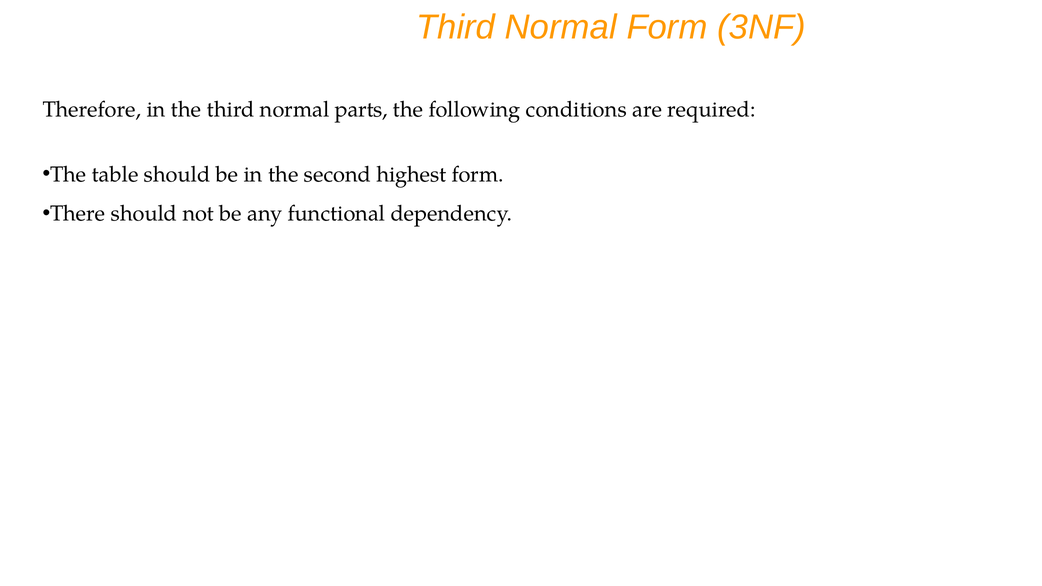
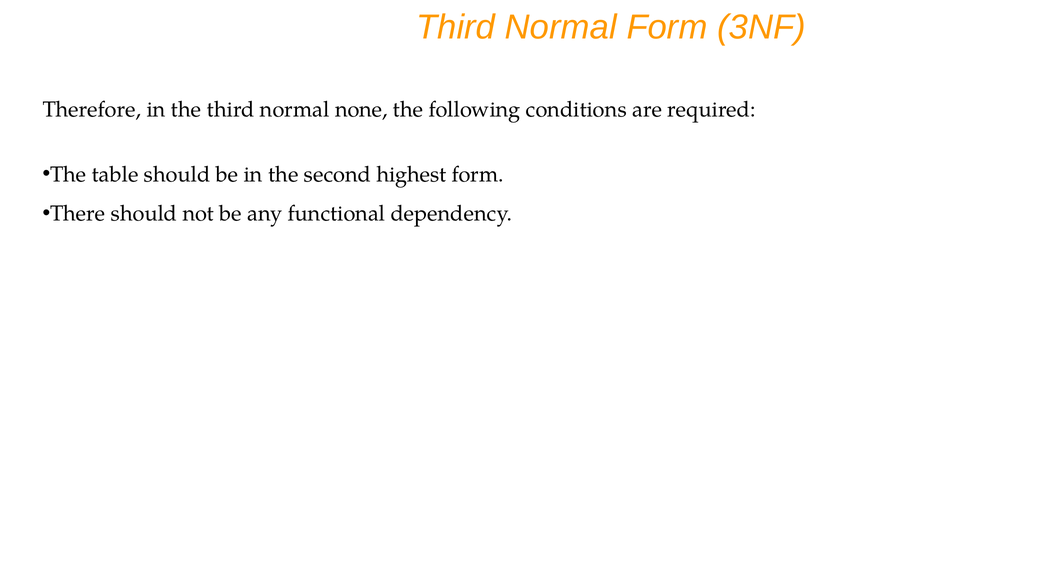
parts: parts -> none (361, 109)
